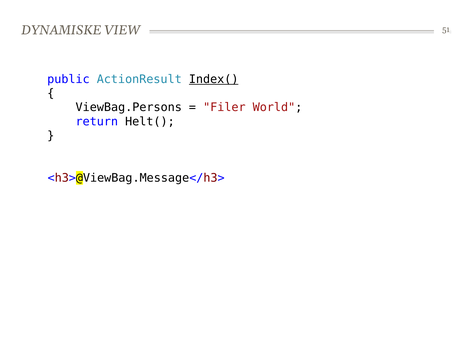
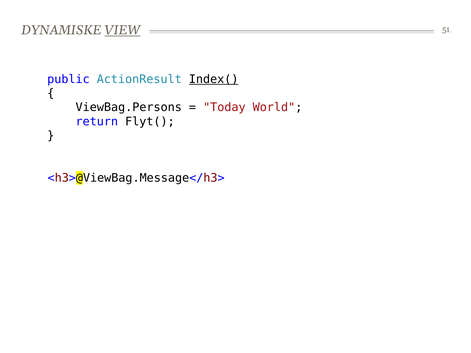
VIEW underline: none -> present (122, 30)
Filer: Filer -> Today (224, 108)
Helt(: Helt( -> Flyt( (150, 122)
